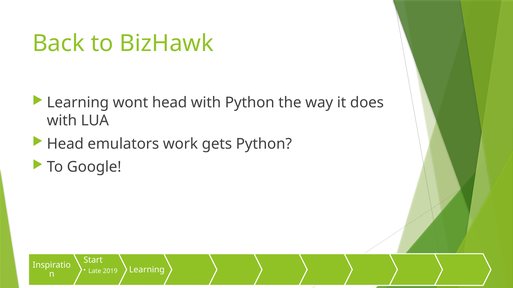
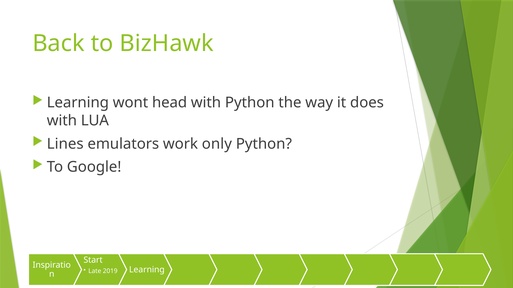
Head: Head -> Lines (65, 144)
gets: gets -> only (217, 144)
